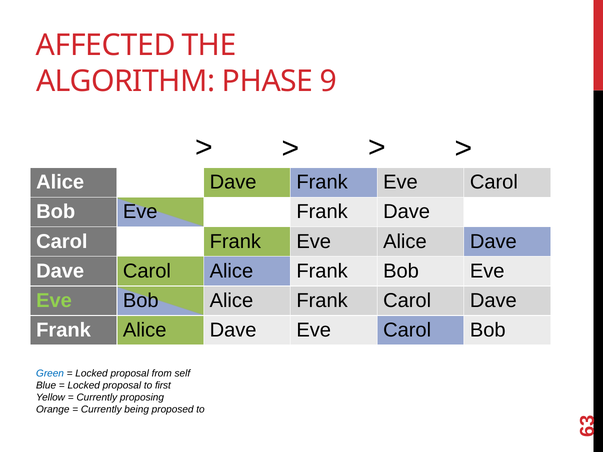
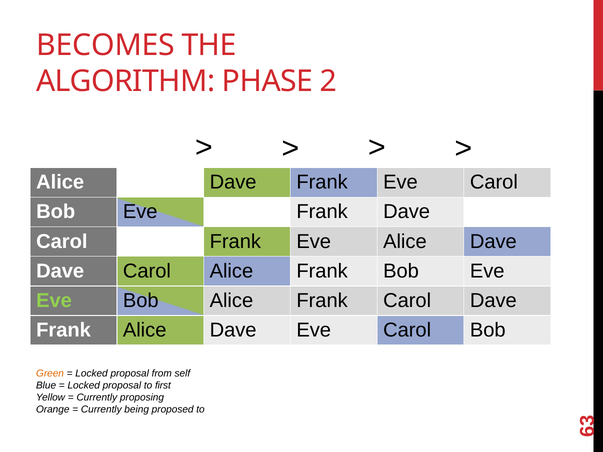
AFFECTED: AFFECTED -> BECOMES (106, 45)
9: 9 -> 2 (329, 81)
Green colour: blue -> orange (50, 373)
